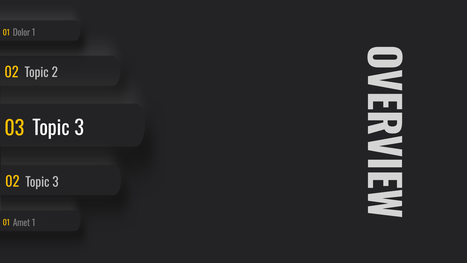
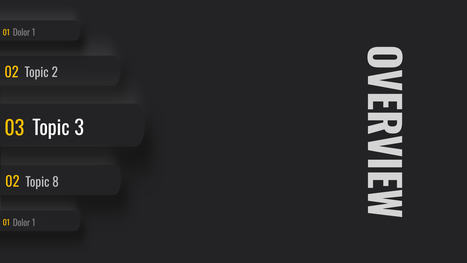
02 Topic 3: 3 -> 8 (56, 182)
Amet: Amet -> Dolor (21, 223)
